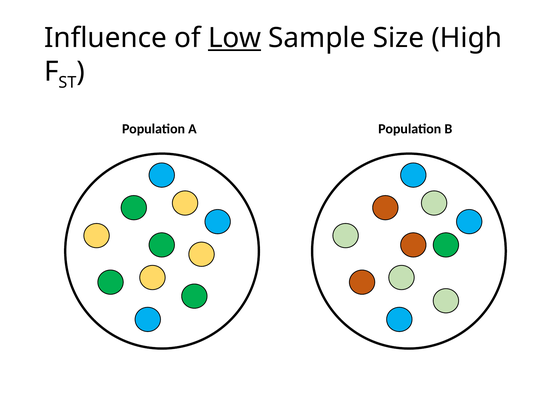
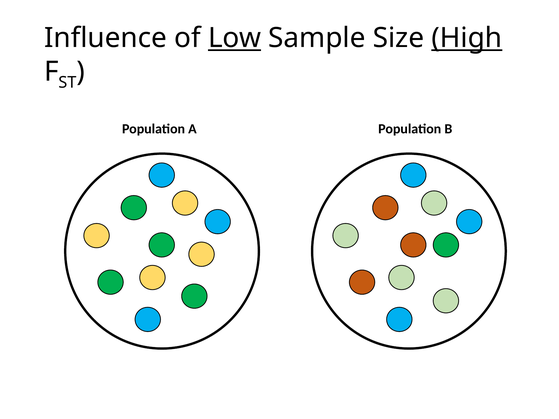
High underline: none -> present (467, 38)
